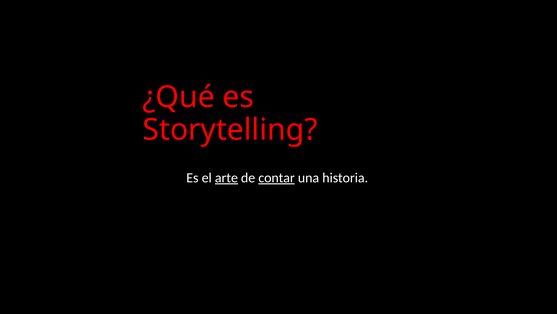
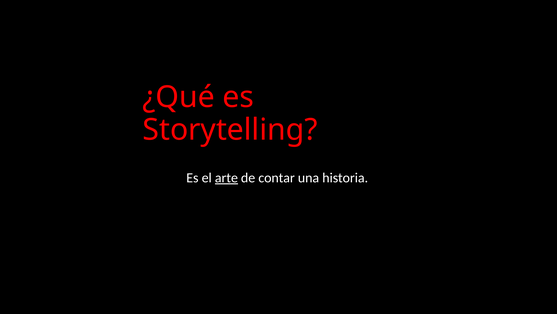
contar underline: present -> none (277, 177)
